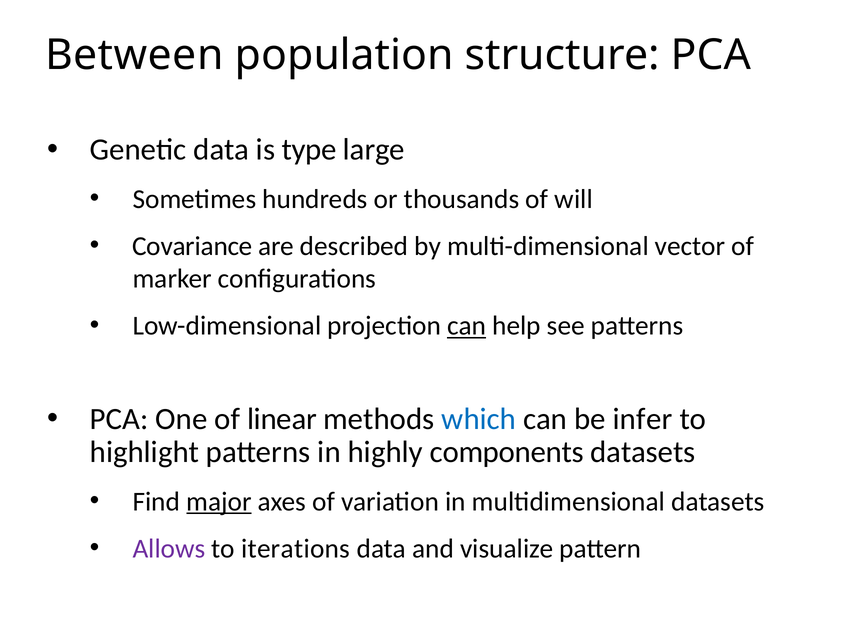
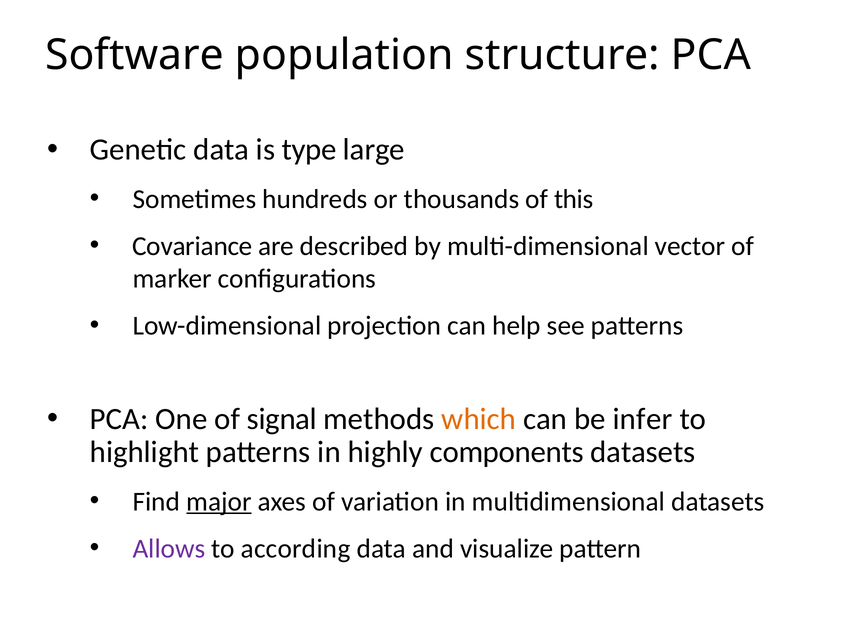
Between: Between -> Software (135, 55)
will: will -> this (574, 199)
can underline: present -> none (467, 326)
linear: linear -> signal (282, 419)
which colour: blue -> orange (479, 419)
iterations: iterations -> according (296, 549)
